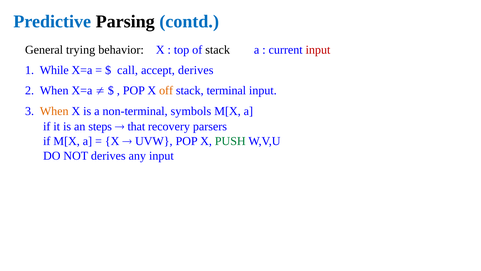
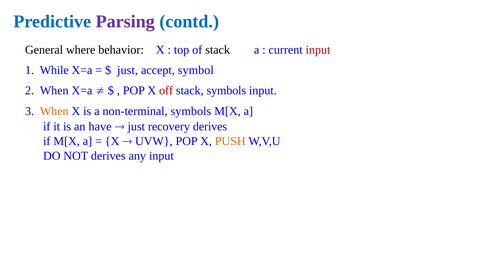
Parsing colour: black -> purple (125, 22)
trying: trying -> where (81, 50)
call: call -> just (128, 70)
accept derives: derives -> symbol (196, 70)
off colour: orange -> red (166, 91)
stack terminal: terminal -> symbols (226, 91)
steps: steps -> have (100, 126)
that: that -> just (136, 126)
recovery parsers: parsers -> derives (210, 126)
PUSH colour: green -> orange (230, 141)
